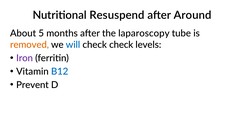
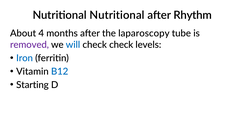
Nutritional Resuspend: Resuspend -> Nutritional (117, 15)
Around: Around -> Rhythm (193, 15)
5: 5 -> 4 (41, 33)
removed colour: orange -> purple (29, 45)
Iron colour: purple -> blue (25, 58)
Prevent: Prevent -> Starting (32, 85)
